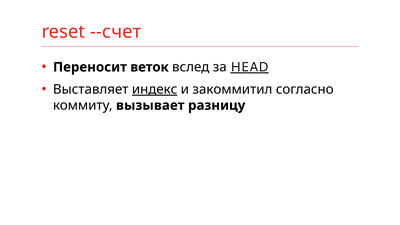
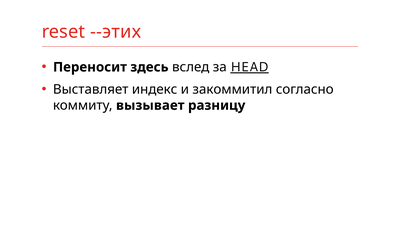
--счет: --счет -> --этих (116, 32)
веток: веток -> здесь (149, 67)
индекс underline: present -> none (155, 89)
